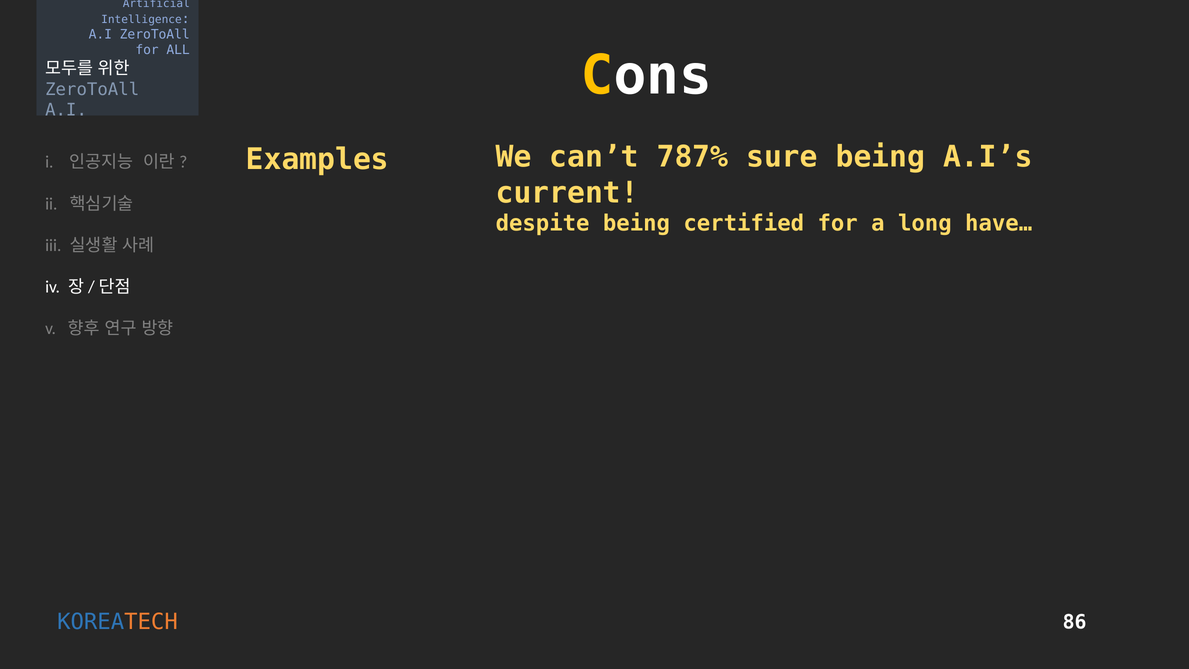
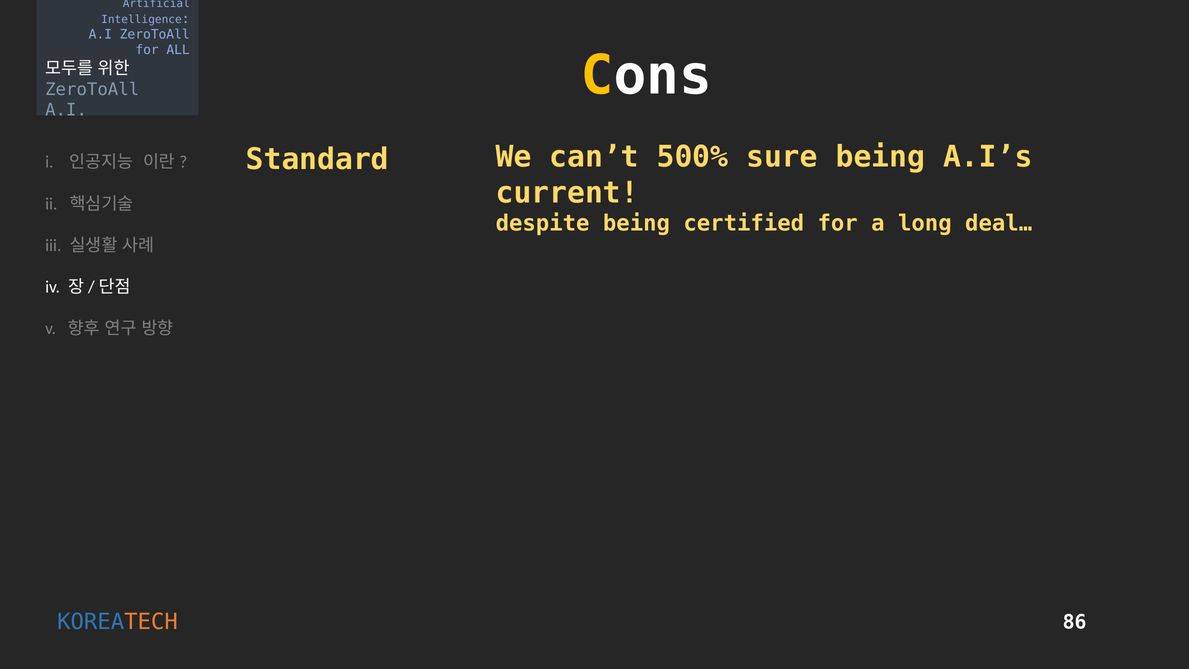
Examples: Examples -> Standard (317, 160)
787%: 787% -> 500% (692, 157)
have…: have… -> deal… (999, 223)
